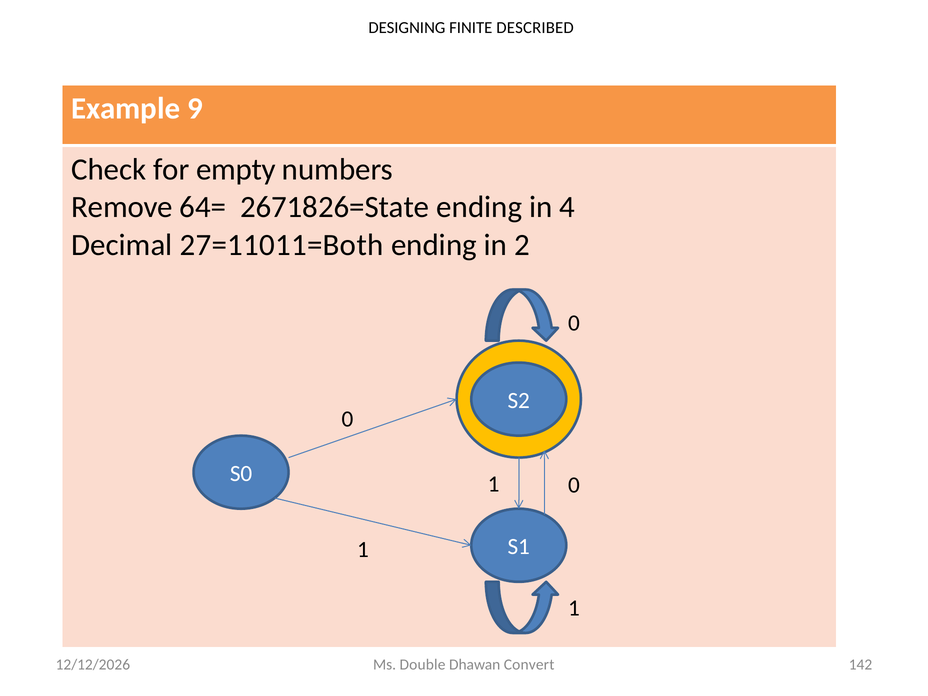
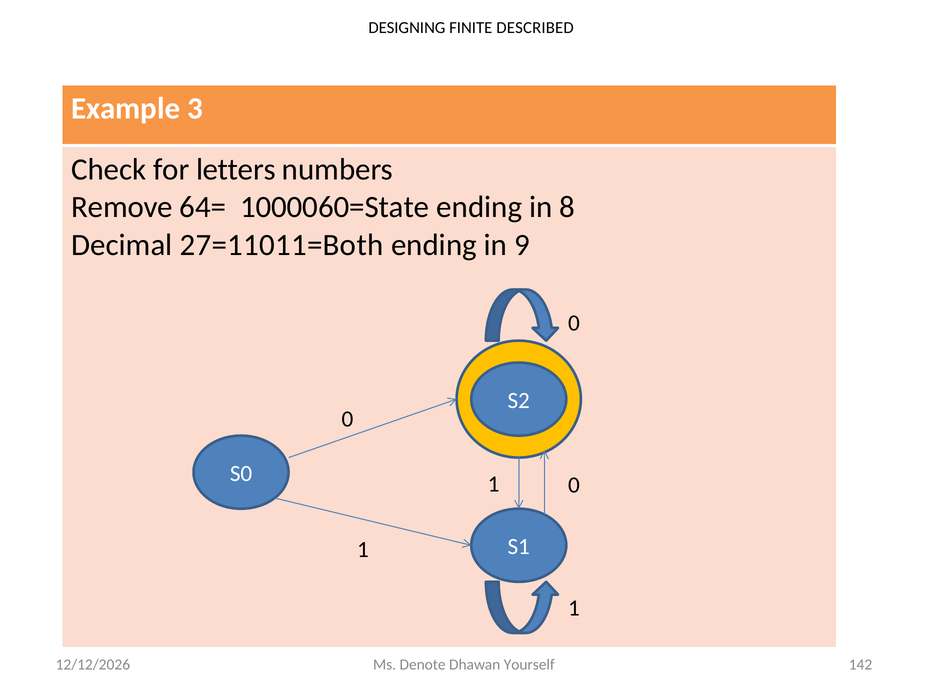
9: 9 -> 3 (195, 109)
empty: empty -> letters (236, 169)
2671826=State: 2671826=State -> 1000060=State (335, 207)
4: 4 -> 8 (567, 207)
2: 2 -> 9 (522, 245)
Double: Double -> Denote (423, 665)
Convert: Convert -> Yourself (529, 665)
